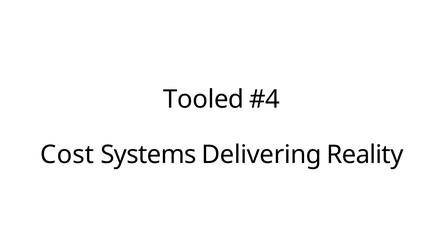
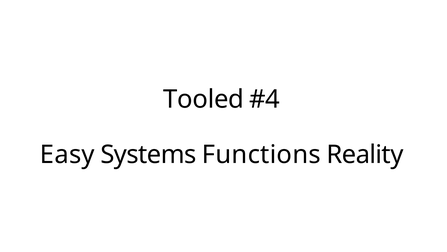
Cost: Cost -> Easy (67, 154)
Delivering: Delivering -> Functions (261, 154)
